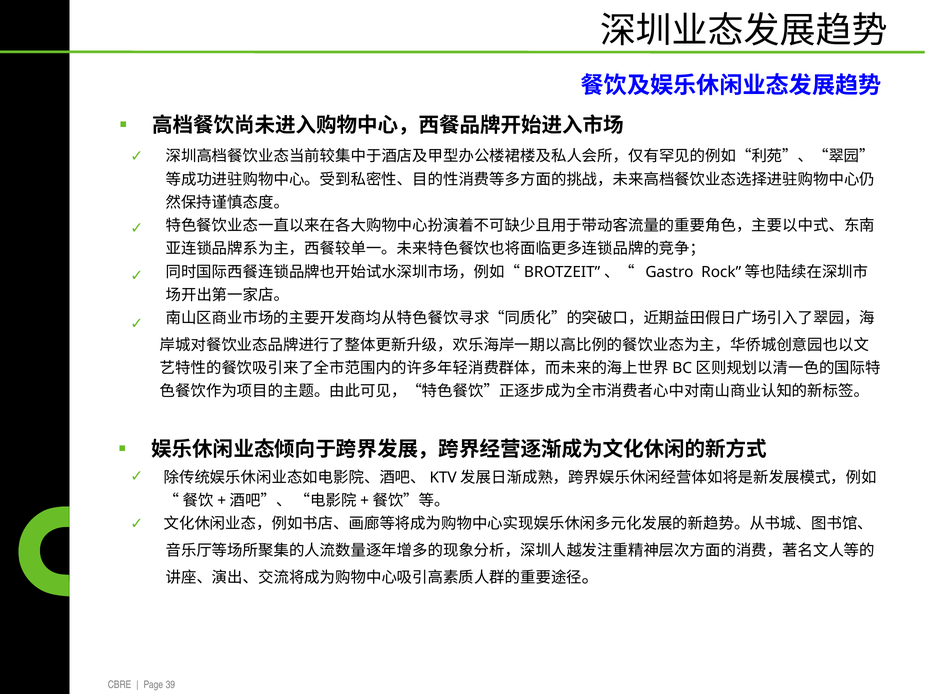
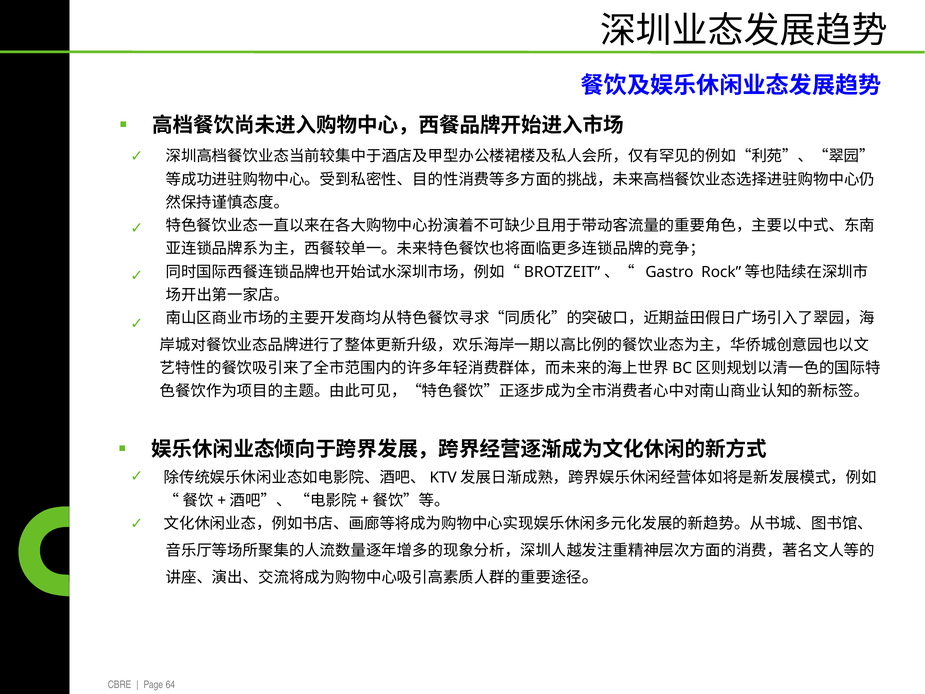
39: 39 -> 64 (170, 684)
